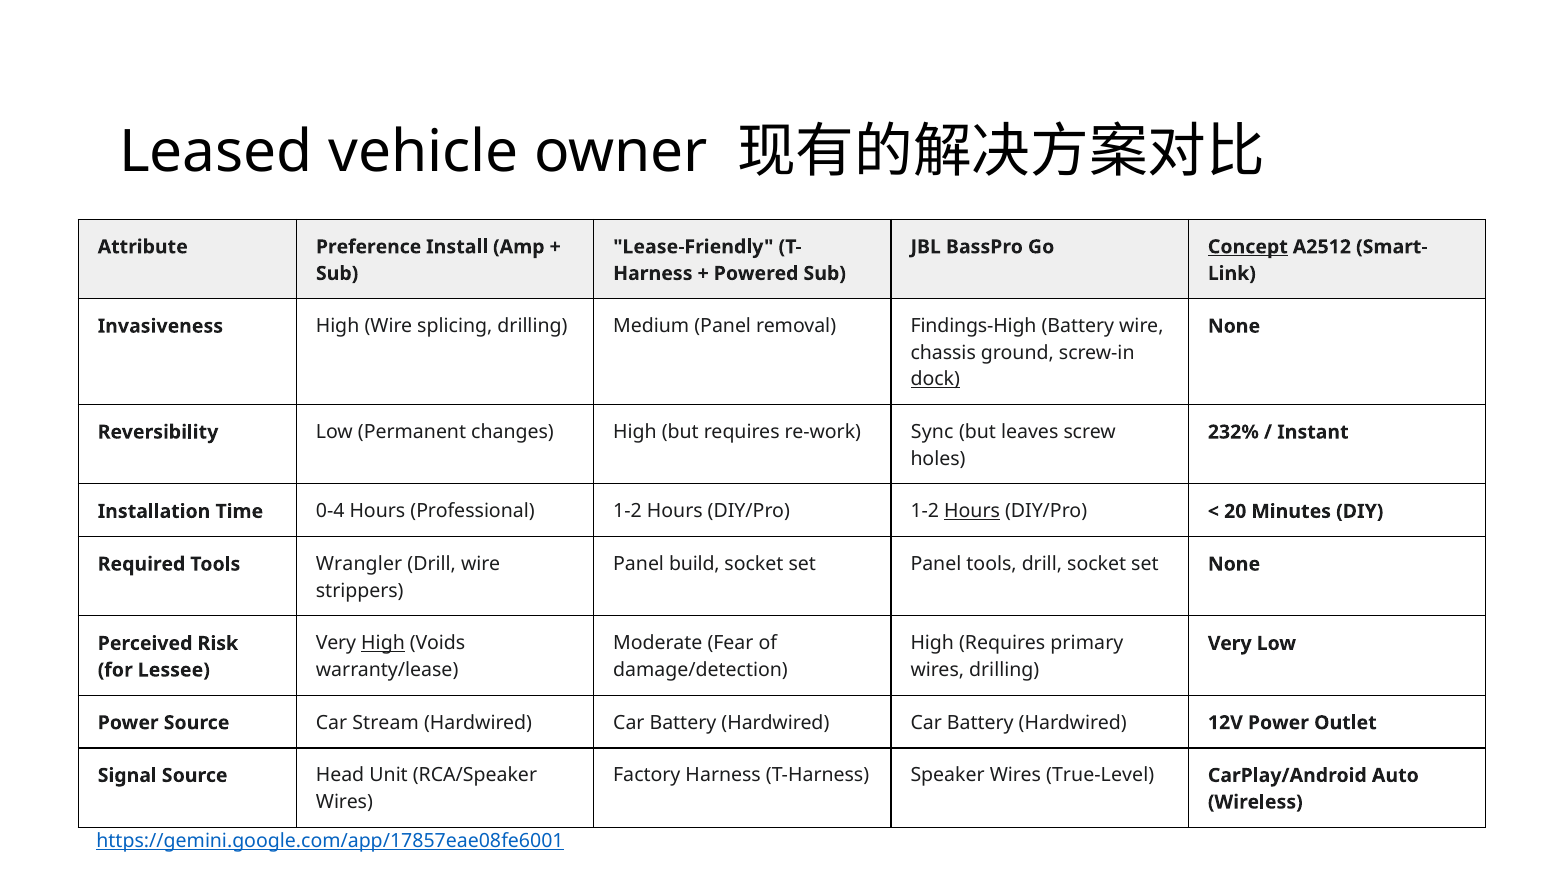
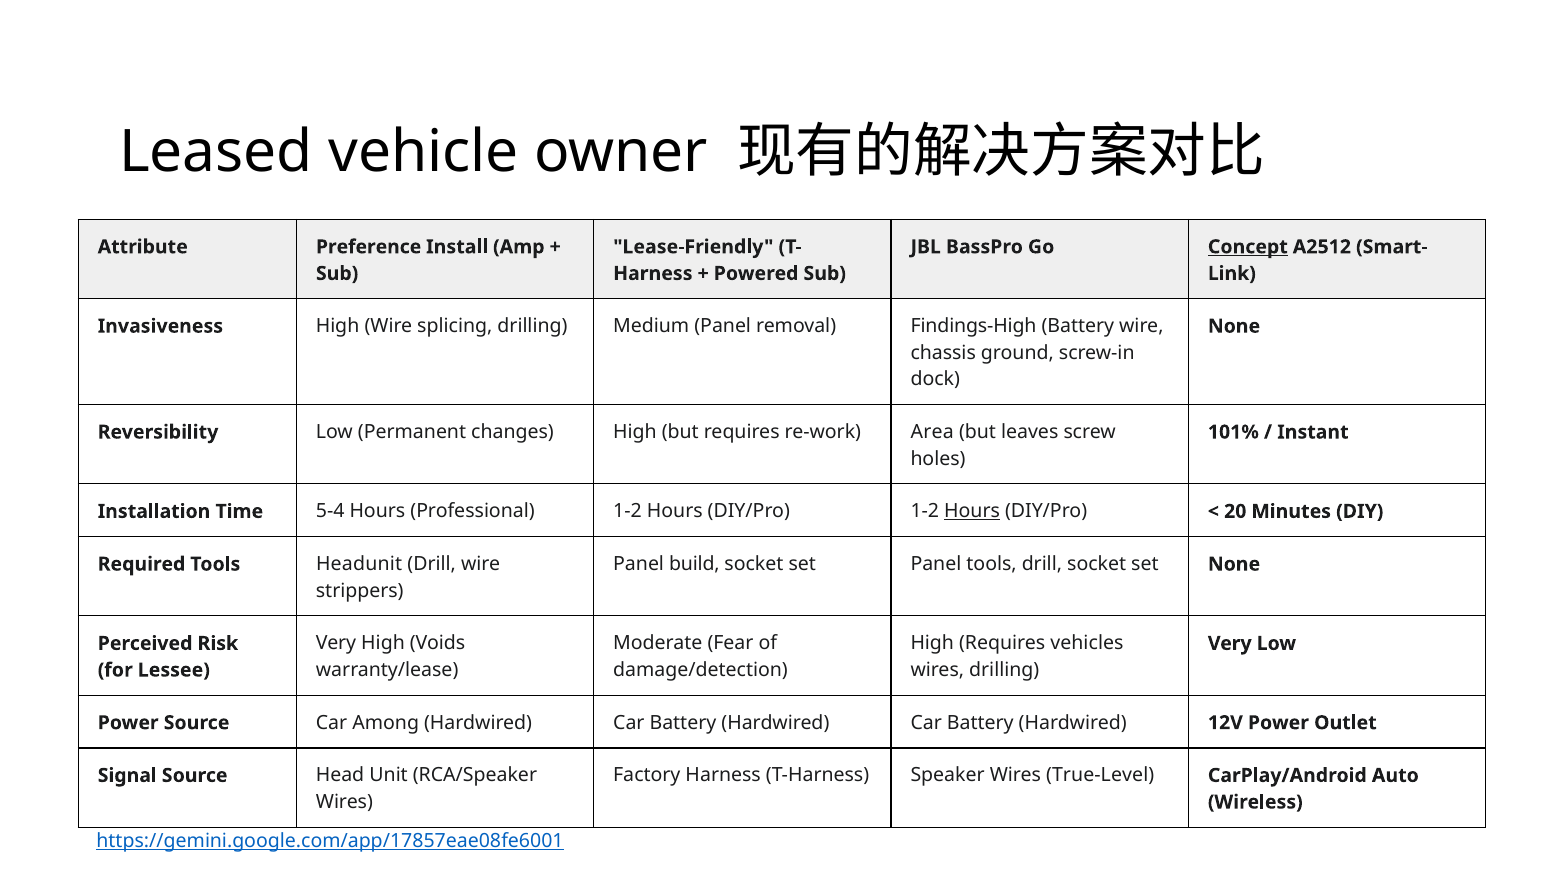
dock underline: present -> none (935, 379)
Sync: Sync -> Area (932, 432)
232%: 232% -> 101% (1233, 432)
0-4: 0-4 -> 5-4 (330, 511)
Wrangler: Wrangler -> Headunit (359, 564)
High underline: present -> none (383, 643)
primary: primary -> vehicles (1087, 643)
Stream: Stream -> Among (386, 723)
